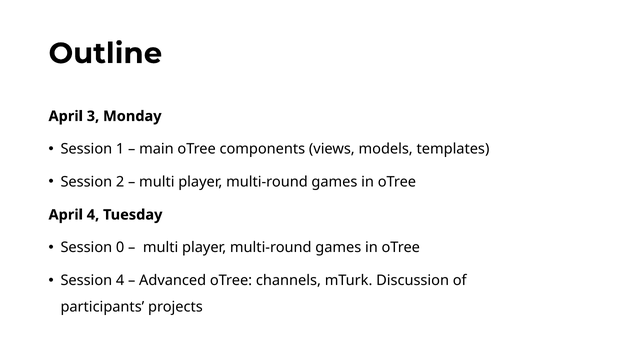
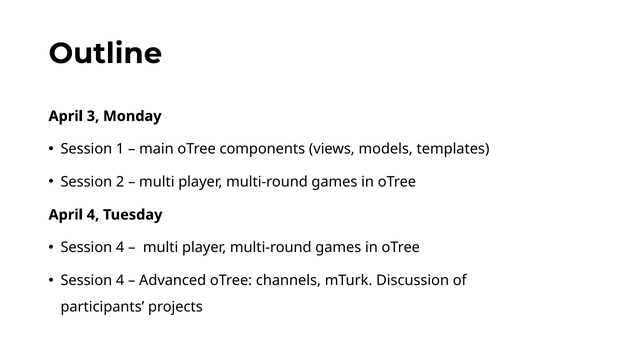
0: 0 -> 4 (120, 248)
